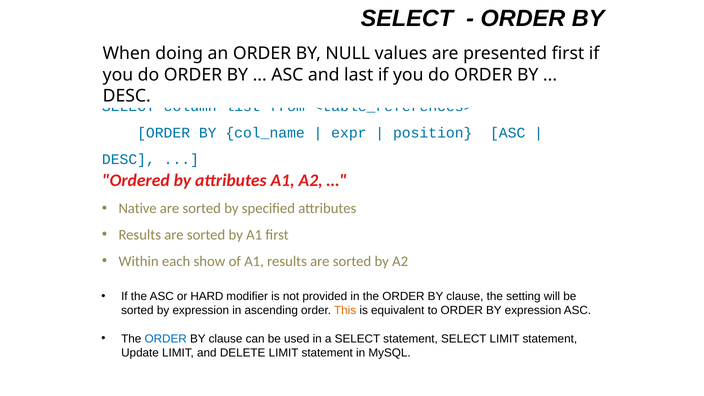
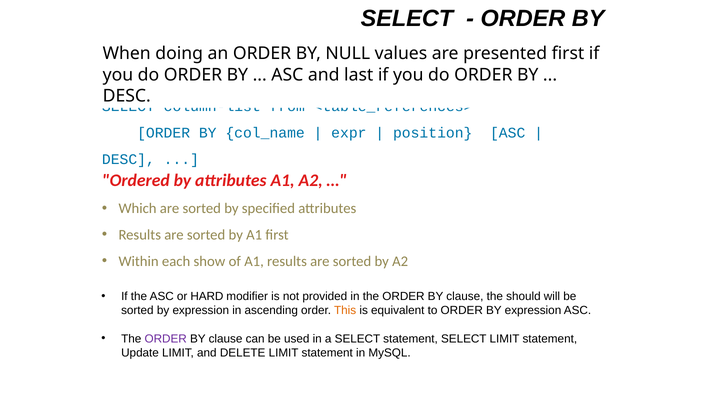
Native: Native -> Which (138, 209)
setting: setting -> should (523, 296)
ORDER colour: blue -> purple (166, 339)
